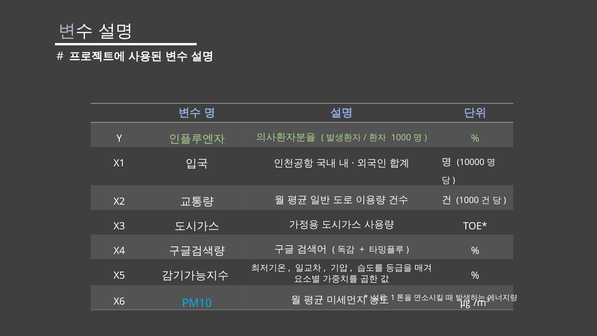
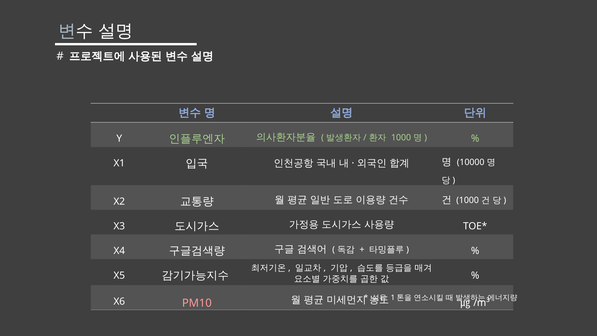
PM10 colour: light blue -> pink (197, 303)
